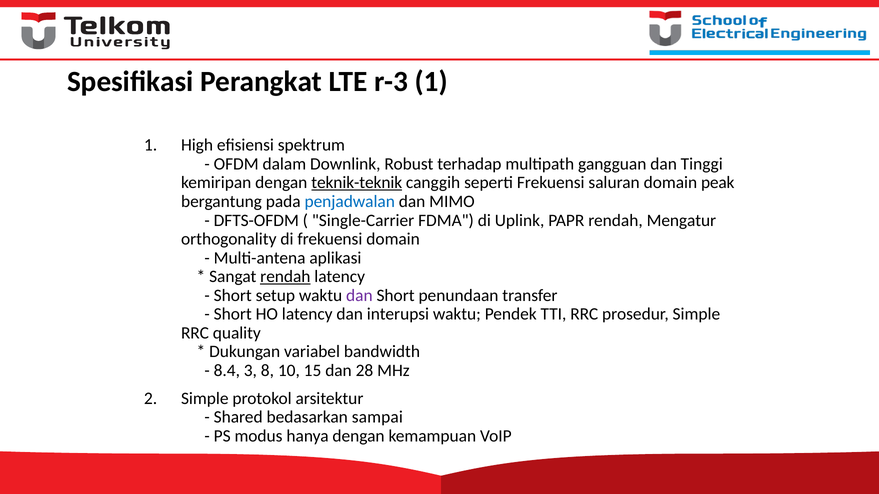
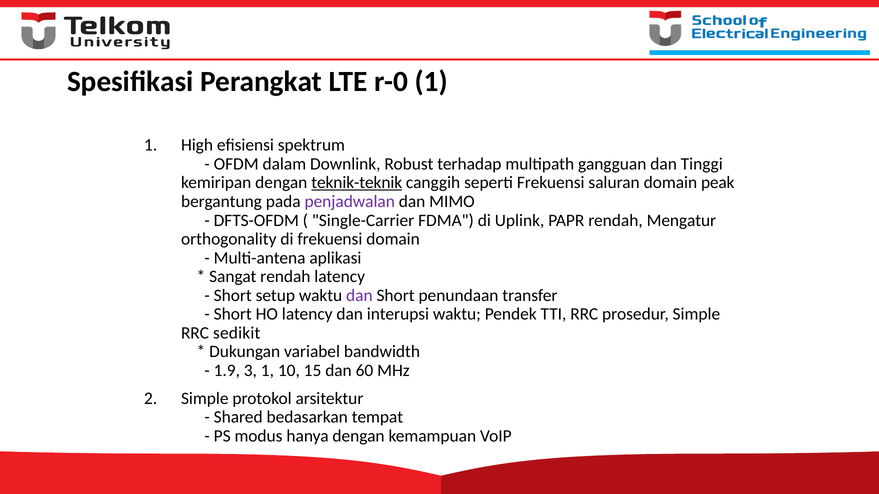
r-3: r-3 -> r-0 (391, 82)
penjadwalan colour: blue -> purple (350, 202)
rendah underline: present -> none (285, 277)
quality: quality -> sedikit (237, 333)
8.4: 8.4 -> 1.9 (227, 371)
3 8: 8 -> 1 (267, 371)
28: 28 -> 60 (364, 371)
sampai: sampai -> tempat (377, 418)
